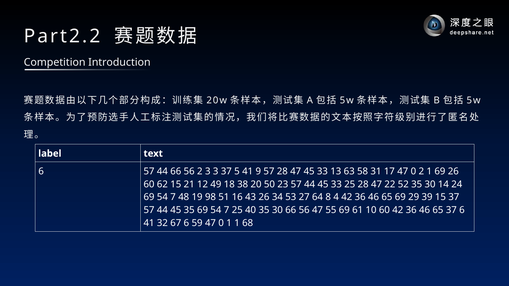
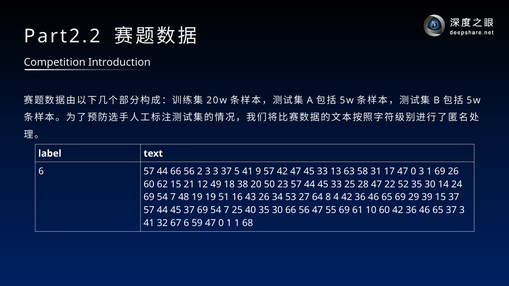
57 28: 28 -> 42 (282, 171)
0 2: 2 -> 3 (421, 171)
19 98: 98 -> 19 (210, 197)
45 35: 35 -> 37 (189, 210)
37 6: 6 -> 3 (462, 210)
